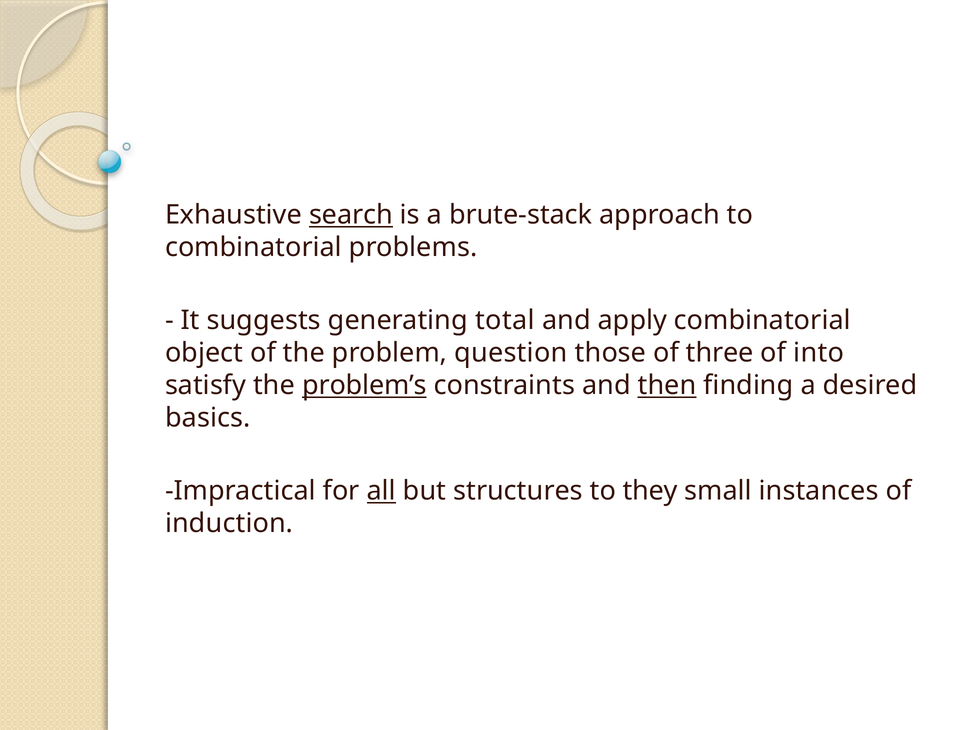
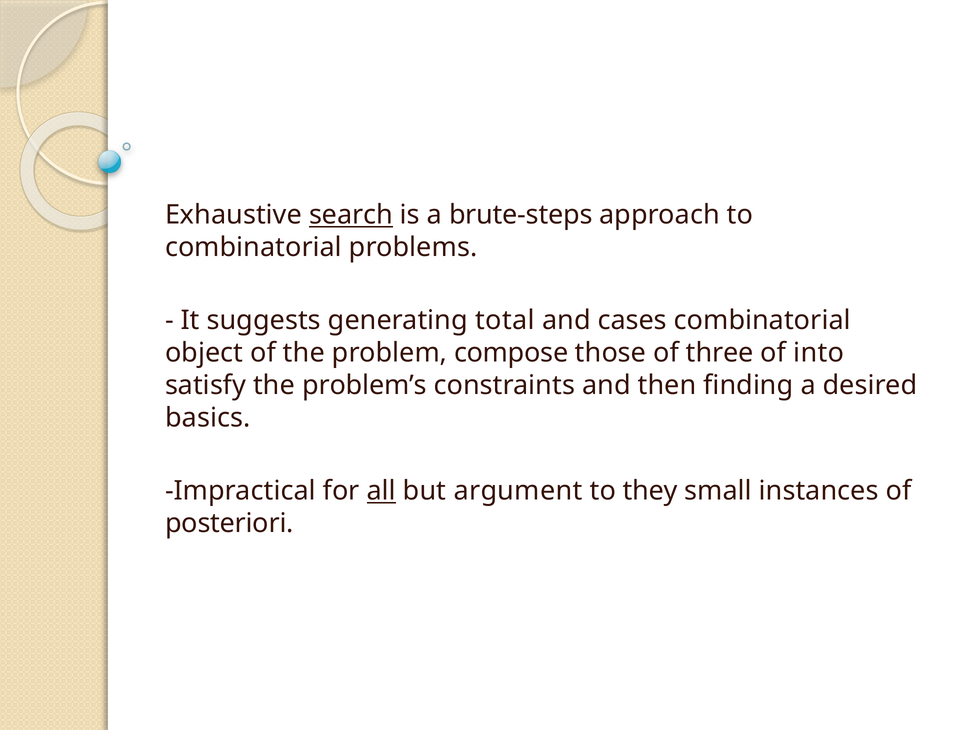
brute-stack: brute-stack -> brute-steps (521, 215)
apply: apply -> cases (632, 321)
question: question -> compose (511, 353)
problem’s underline: present -> none (364, 386)
then underline: present -> none (667, 386)
structures: structures -> argument (518, 491)
induction: induction -> posteriori (229, 524)
